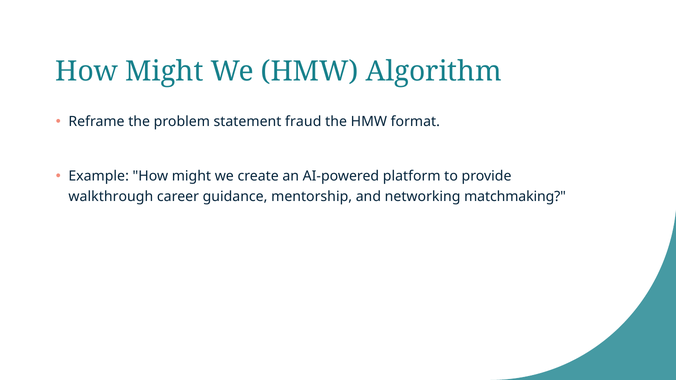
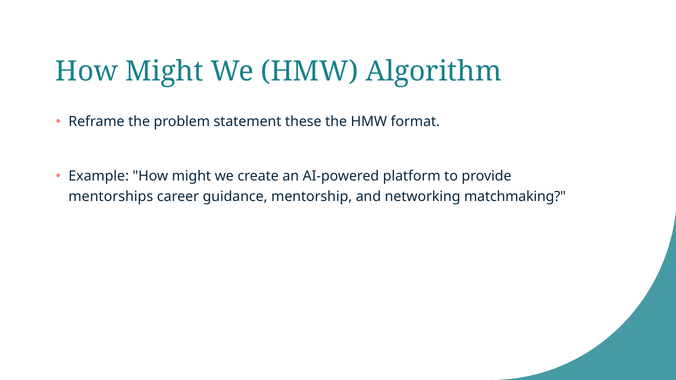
fraud: fraud -> these (303, 122)
walkthrough: walkthrough -> mentorships (111, 197)
